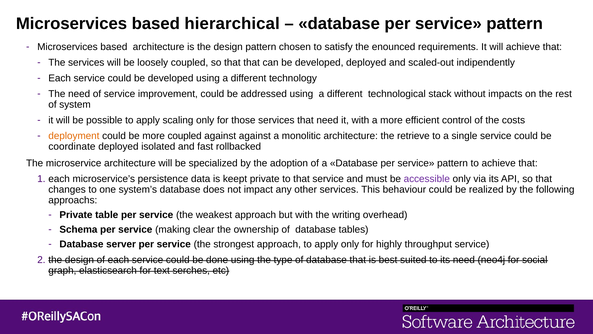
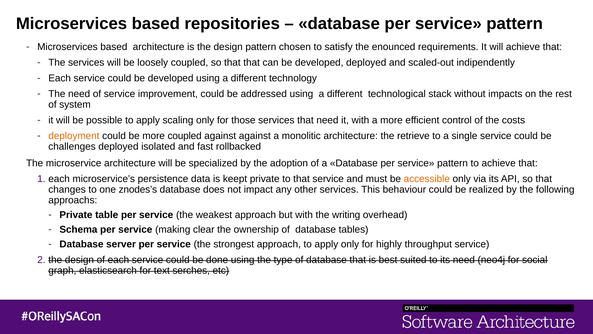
hierarchical: hierarchical -> repositories (232, 24)
coordinate: coordinate -> challenges (72, 146)
accessible colour: purple -> orange (427, 179)
system’s: system’s -> znodes’s (138, 189)
